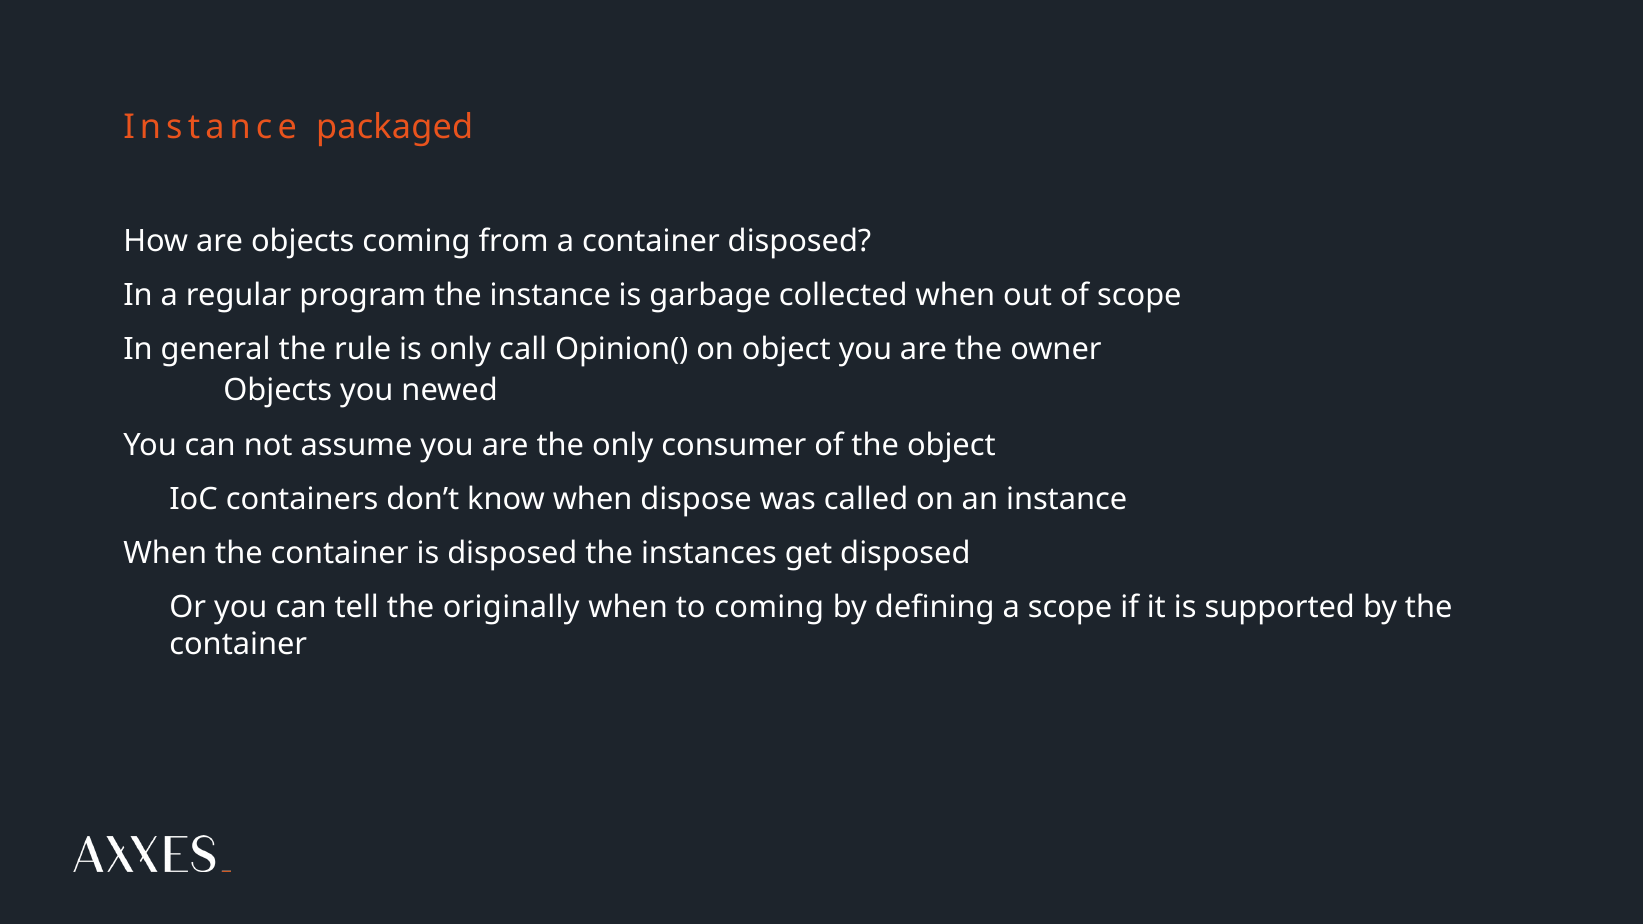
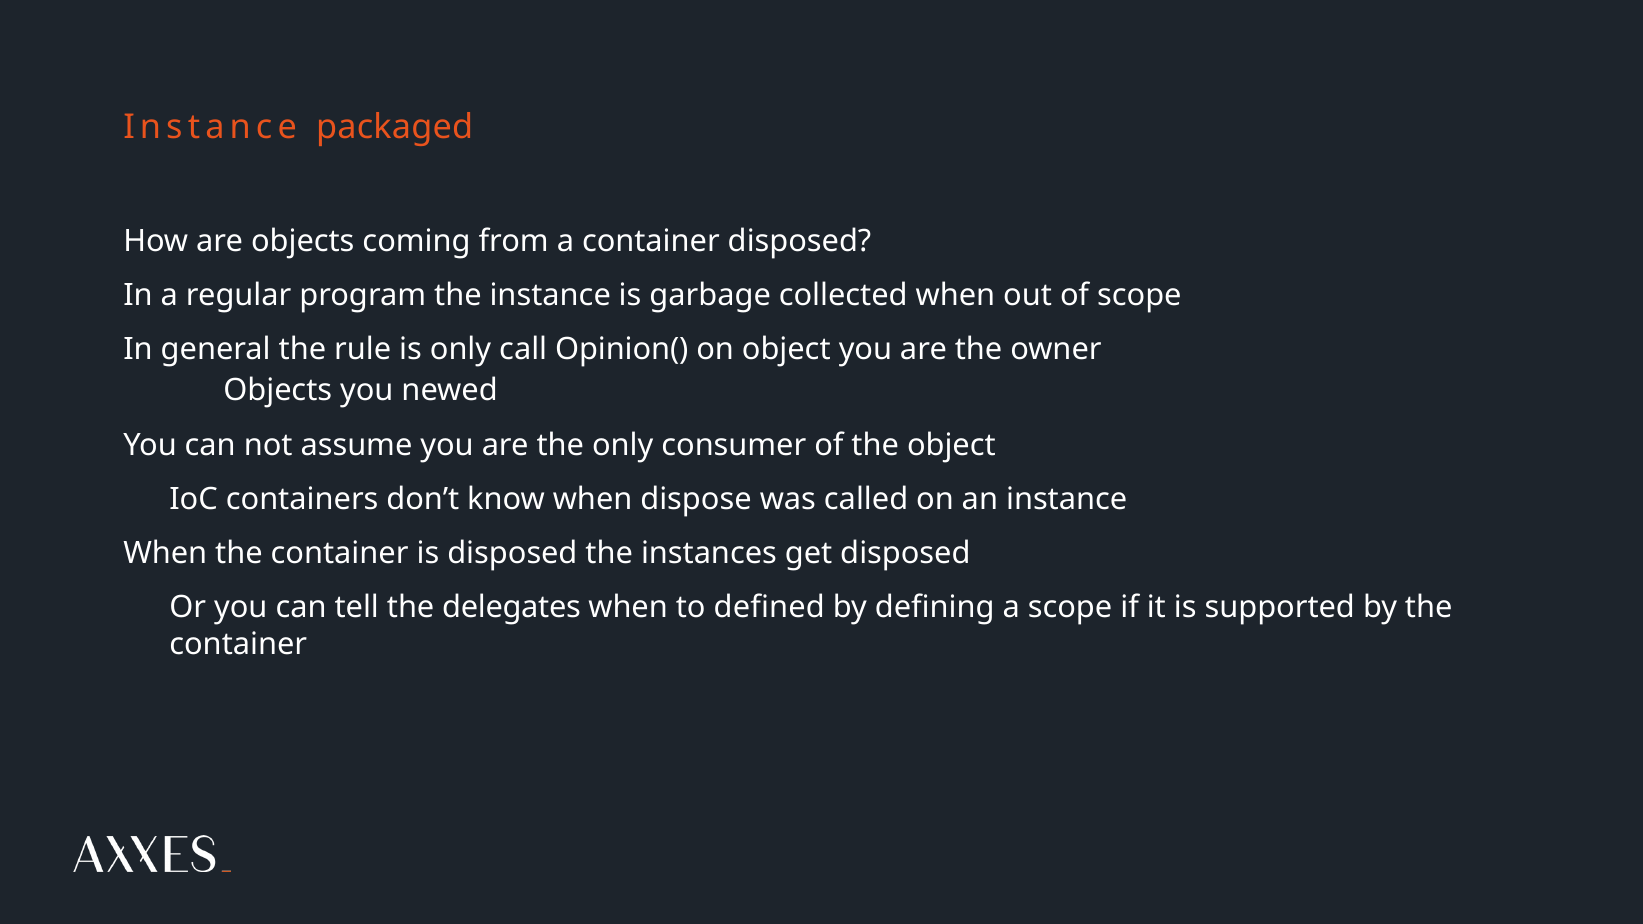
originally: originally -> delegates (512, 607)
to coming: coming -> defined (769, 607)
